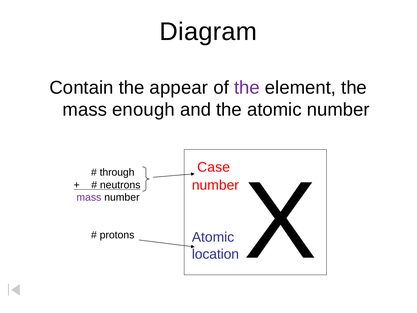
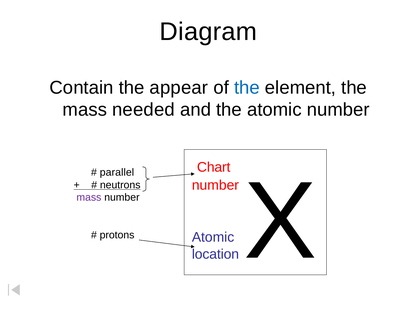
the colour: purple -> blue (247, 87)
enough: enough -> needed (143, 110)
Case: Case -> Chart (214, 167)
through: through -> parallel (117, 172)
